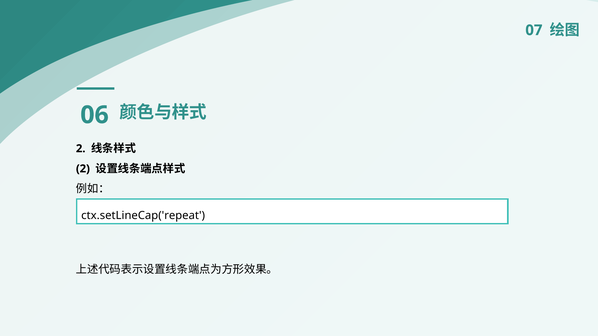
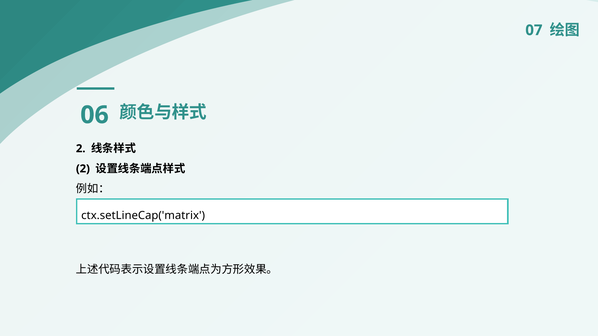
ctx.setLineCap('repeat: ctx.setLineCap('repeat -> ctx.setLineCap('matrix (143, 216)
